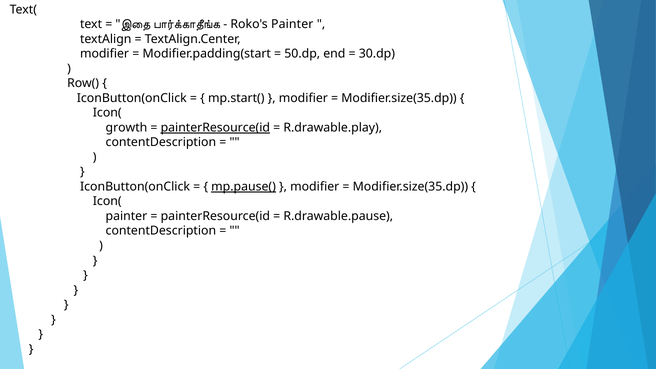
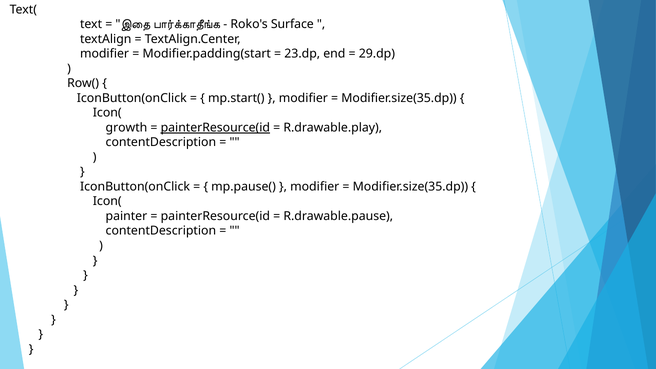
Roko's Painter: Painter -> Surface (292, 24)
50.dp: 50.dp -> 23.dp (302, 54)
30.dp: 30.dp -> 29.dp (377, 54)
mp.pause( underline: present -> none (244, 187)
